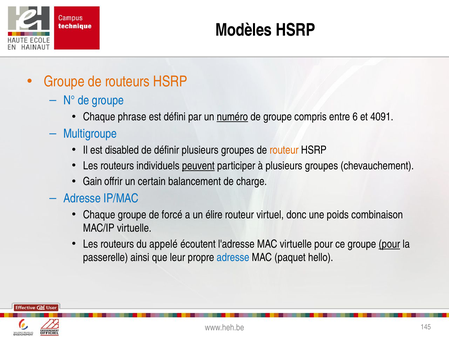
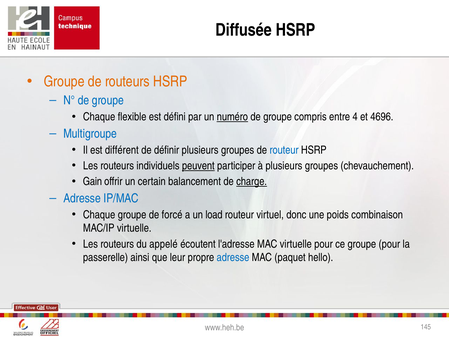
Modèles: Modèles -> Diffusée (244, 30)
phrase: phrase -> flexible (132, 117)
6: 6 -> 4 (355, 117)
4091: 4091 -> 4696 (382, 117)
disabled: disabled -> différent (122, 150)
routeur colour: orange -> blue (284, 150)
charge underline: none -> present (252, 181)
élire: élire -> load (214, 215)
pour underline: present -> none (389, 244)
